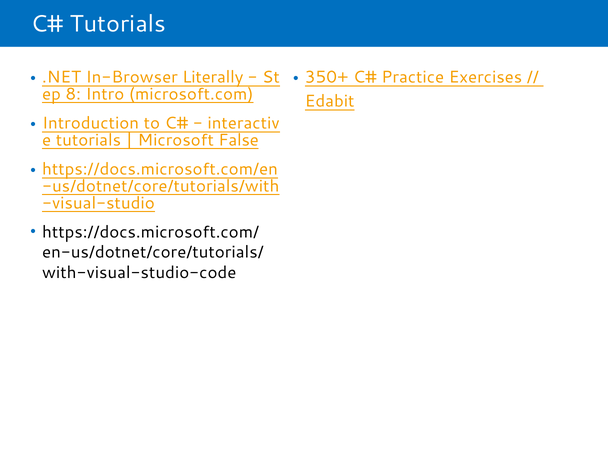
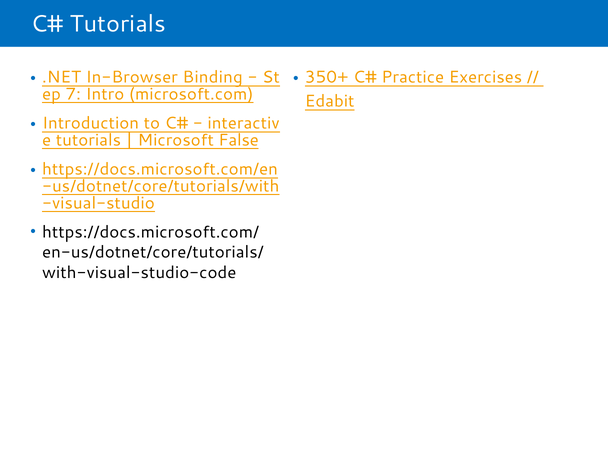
Literally: Literally -> Binding (213, 77)
8: 8 -> 7 (73, 94)
